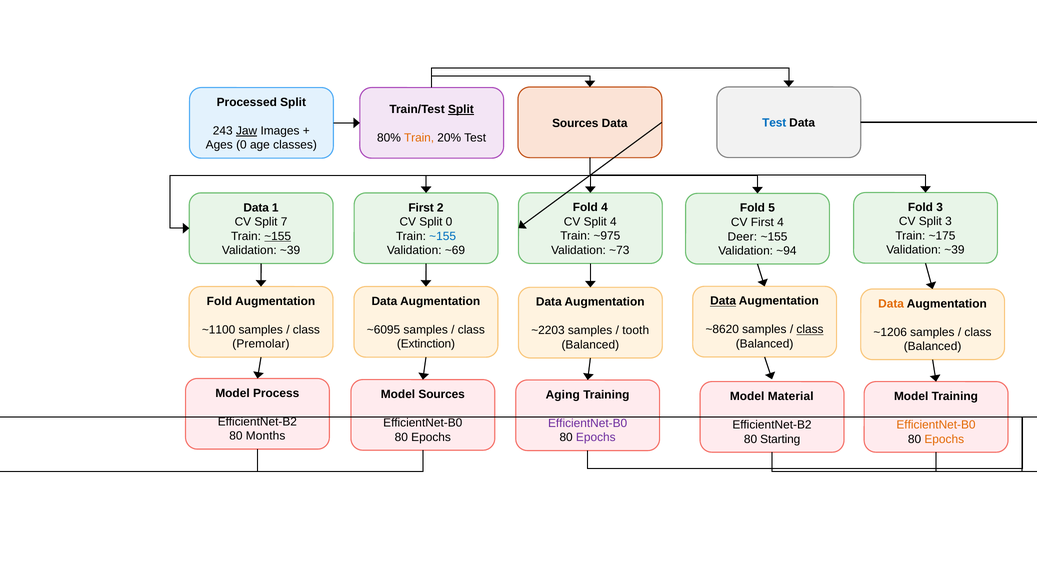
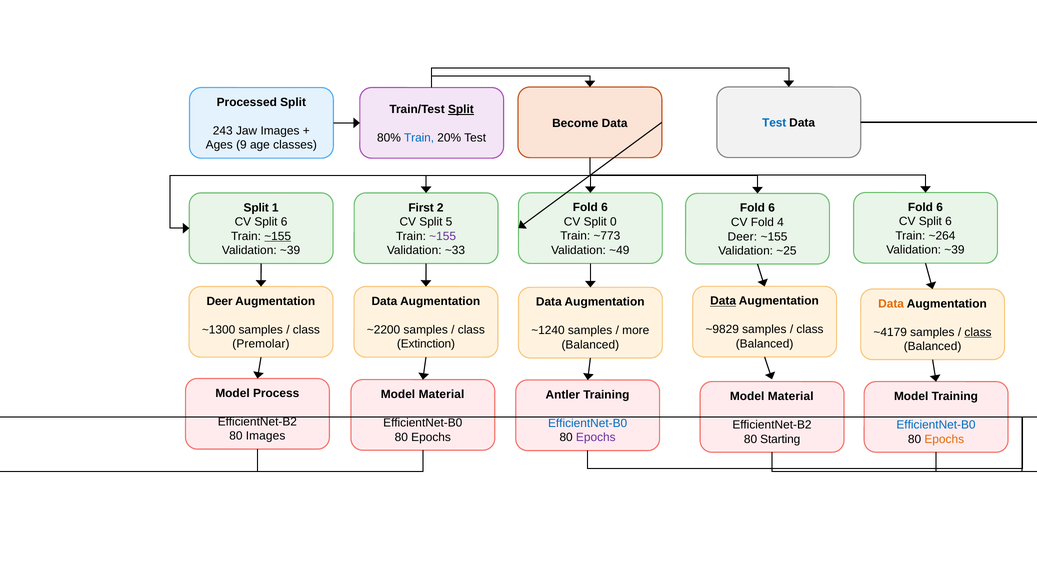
Sources: Sources -> Become (575, 123)
Jaw underline: present -> none (247, 131)
Train colour: orange -> blue (419, 138)
Ages 0: 0 -> 9 (241, 145)
3: 3 -> 6 (940, 207)
4: 4 -> 6 (605, 208)
Data: Data -> Split (256, 208)
5: 5 -> 6 (772, 208)
3: 3 -> 6 (948, 222)
Split 4: 4 -> 0 (613, 222)
7: 7 -> 6 (284, 222)
Split 0: 0 -> 5 (449, 222)
CV First: First -> Fold (762, 222)
~175: ~175 -> ~264 (942, 236)
~975: ~975 -> ~773 (607, 236)
~155 colour: blue -> purple (443, 236)
~73: ~73 -> ~49 (619, 250)
~69: ~69 -> ~33 (455, 251)
~94: ~94 -> ~25 (786, 251)
Fold: Fold -> Deer (220, 301)
~8620: ~8620 -> ~9829 (722, 330)
class underline: present -> none (810, 330)
~1100: ~1100 -> ~1300 (219, 330)
~6095: ~6095 -> ~2200 (384, 330)
~2203: ~2203 -> ~1240 (548, 331)
tooth: tooth -> more (636, 331)
~1206: ~1206 -> ~4179 (890, 332)
class underline: none -> present (978, 332)
Sources: Sources -> Material (442, 395)
Aging: Aging -> Antler (563, 395)
EfficientNet-B0 colour: purple -> blue (588, 423)
EfficientNet-B0 colour: orange -> blue (936, 425)
80 Months: Months -> Images (266, 436)
